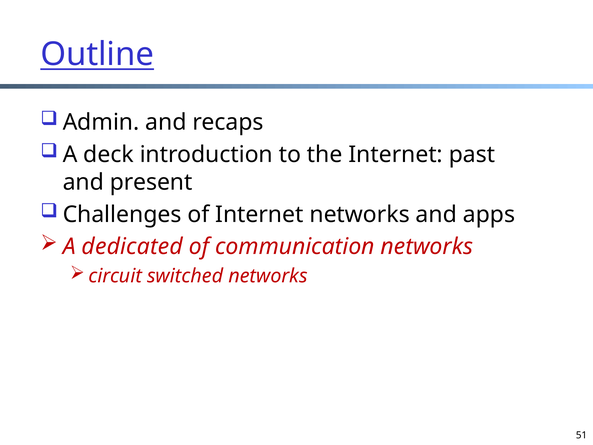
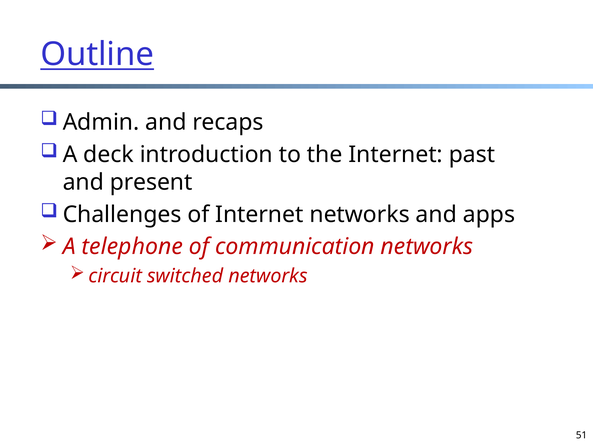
dedicated: dedicated -> telephone (132, 247)
